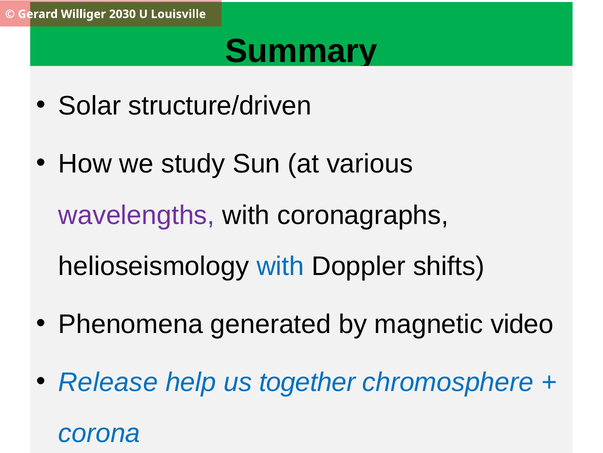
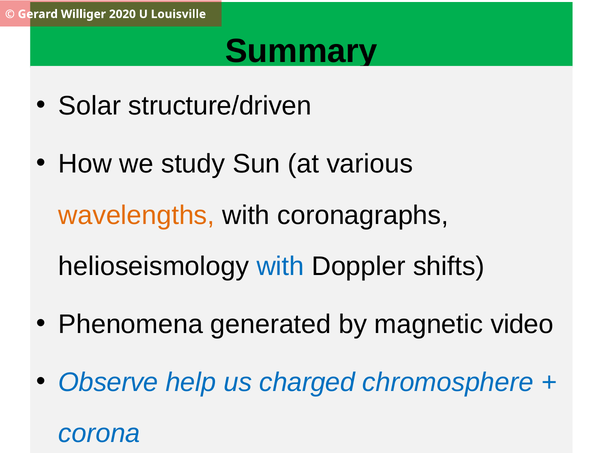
2030: 2030 -> 2020 (122, 14)
wavelengths colour: purple -> orange (137, 215)
Release: Release -> Observe (108, 382)
together: together -> charged (307, 382)
